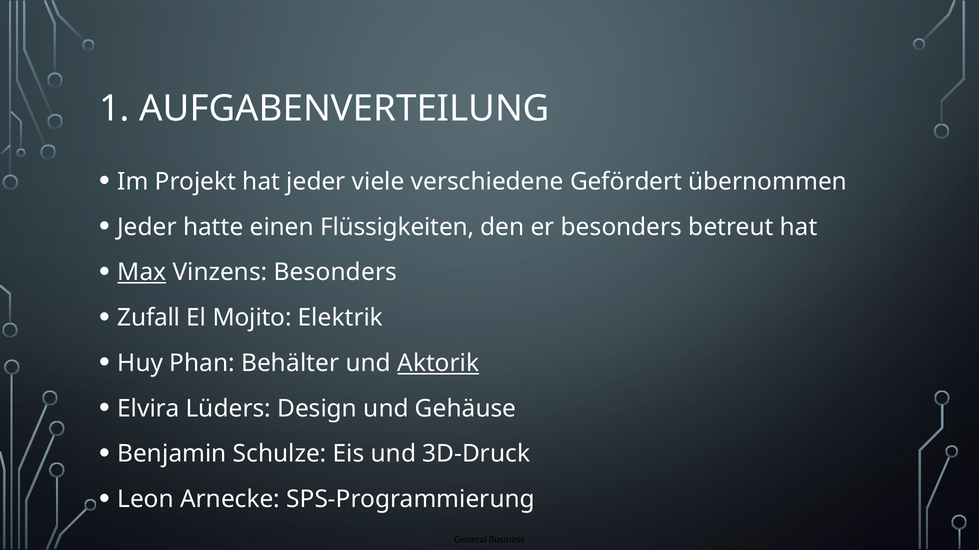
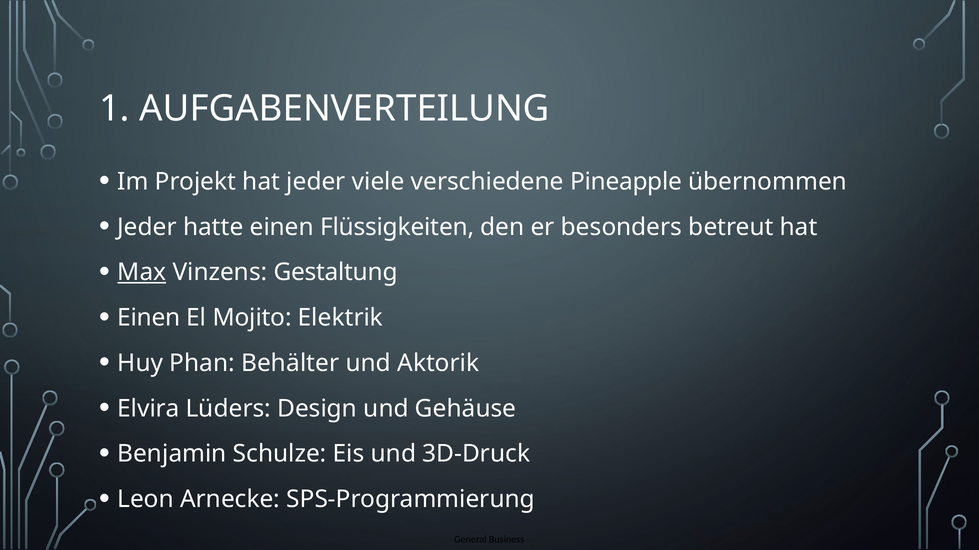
Gefördert: Gefördert -> Pineapple (626, 182)
Vinzens Besonders: Besonders -> Gestaltung (336, 273)
Zufall: Zufall -> Einen (149, 318)
Aktorik underline: present -> none (438, 364)
